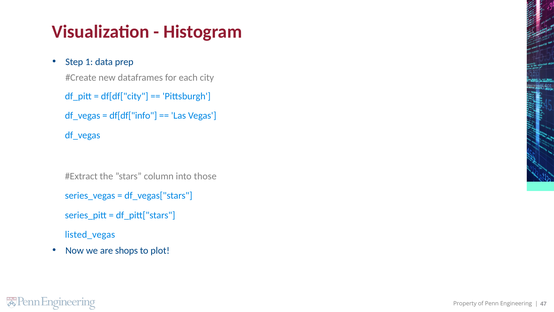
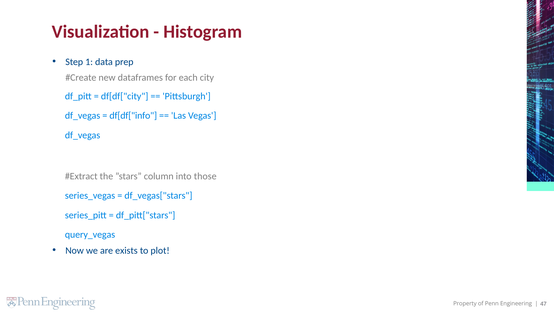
listed_vegas: listed_vegas -> query_vegas (90, 234)
shops: shops -> exists (126, 250)
